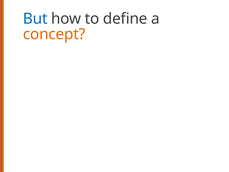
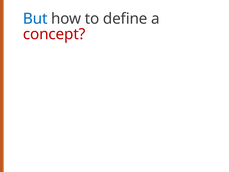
concept colour: orange -> red (54, 34)
